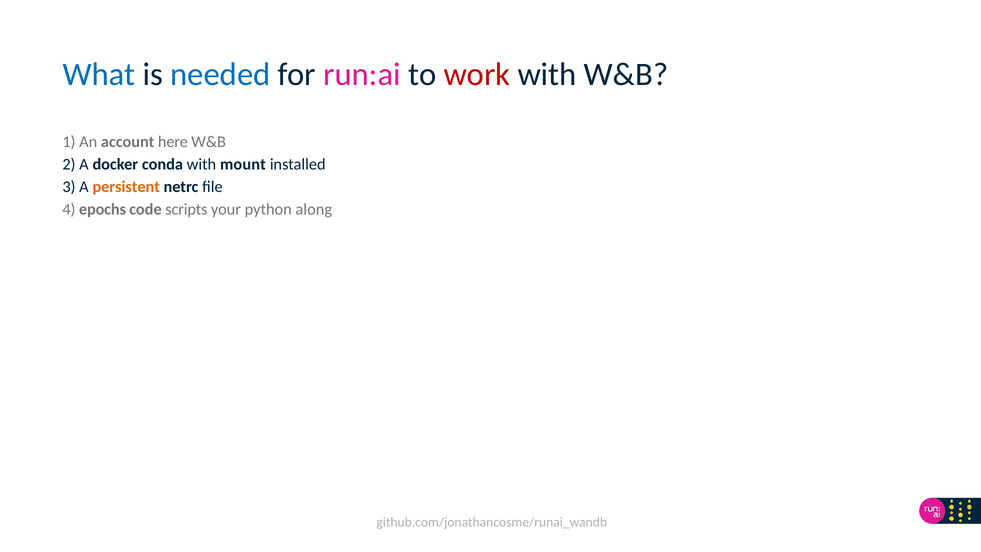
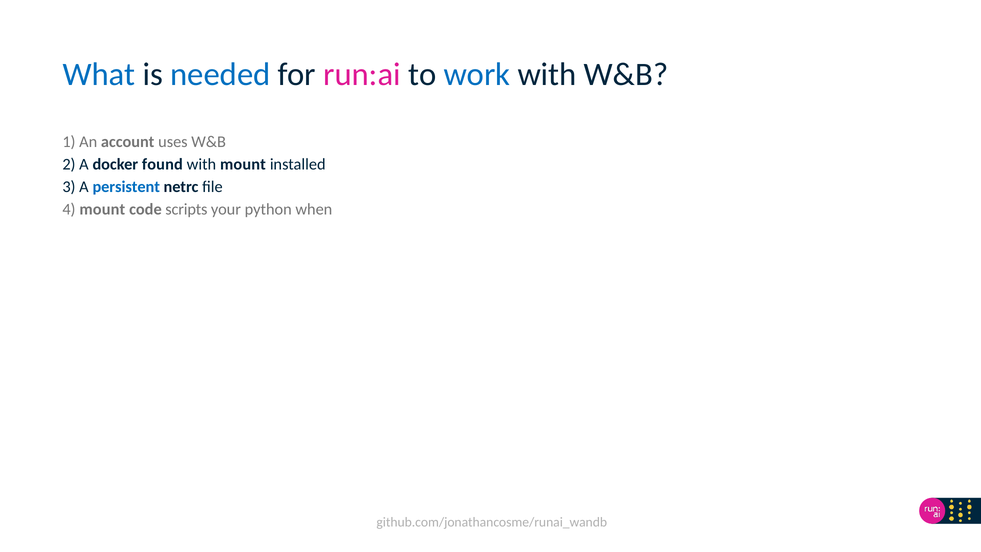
work colour: red -> blue (477, 74)
here: here -> uses (173, 142)
conda: conda -> found (162, 164)
persistent colour: orange -> blue (126, 187)
4 epochs: epochs -> mount (102, 209)
along: along -> when (314, 209)
